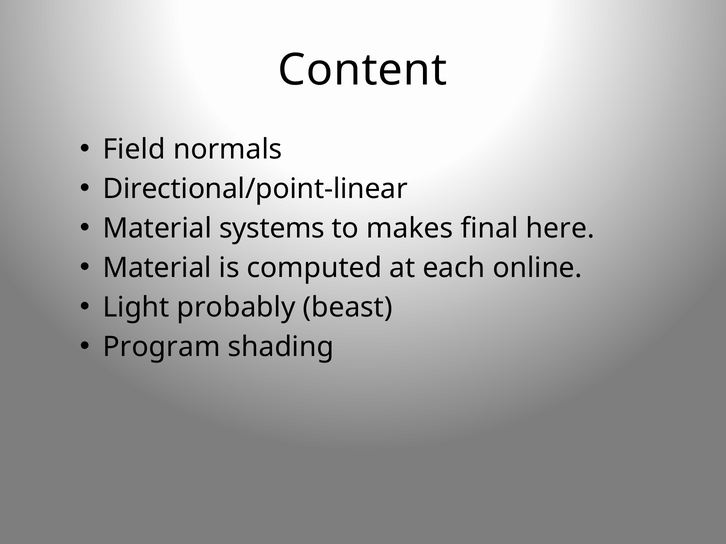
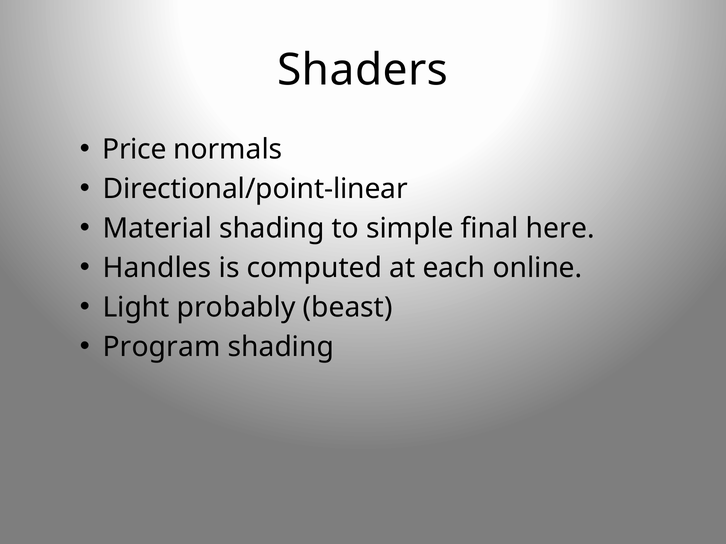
Content: Content -> Shaders (363, 70)
Field: Field -> Price (134, 150)
Material systems: systems -> shading (272, 229)
makes: makes -> simple (410, 229)
Material: Material -> Handles (157, 268)
